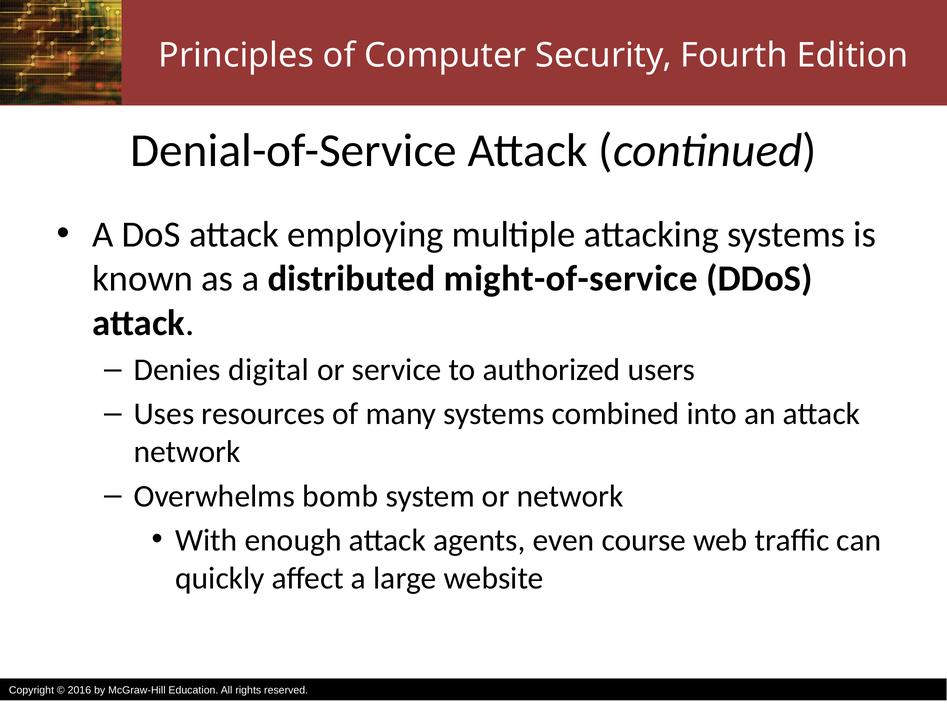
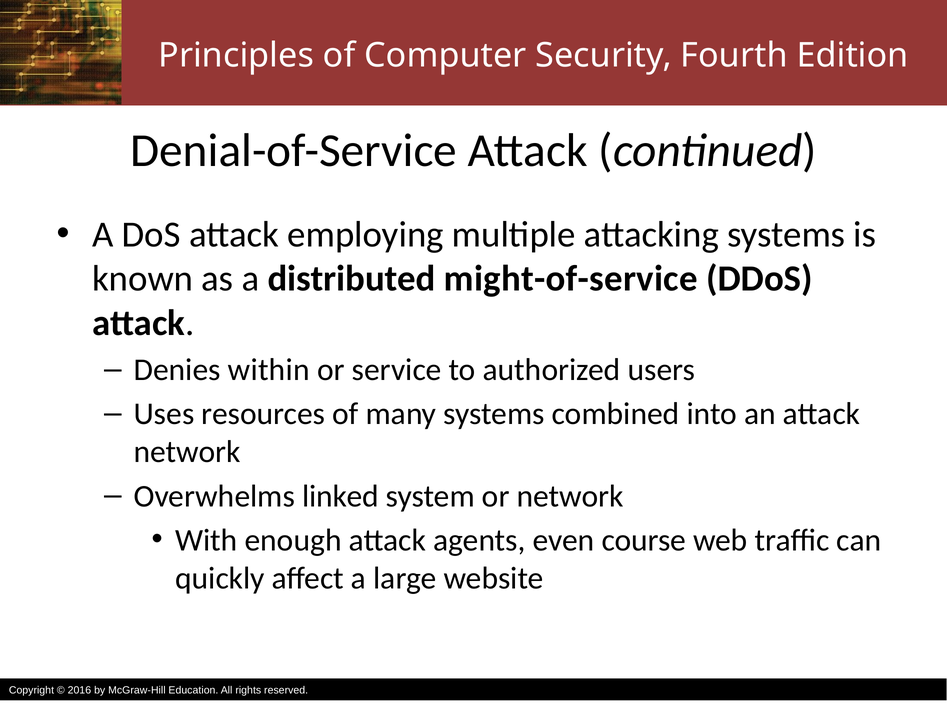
digital: digital -> within (269, 370)
bomb: bomb -> linked (341, 496)
